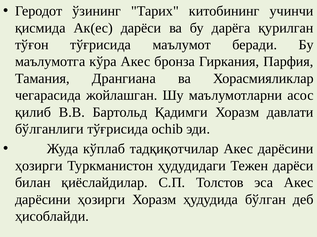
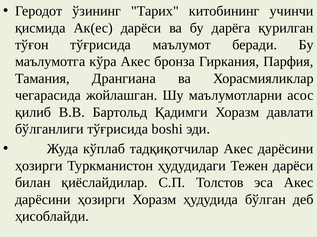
ochib: ochib -> boshi (167, 130)
